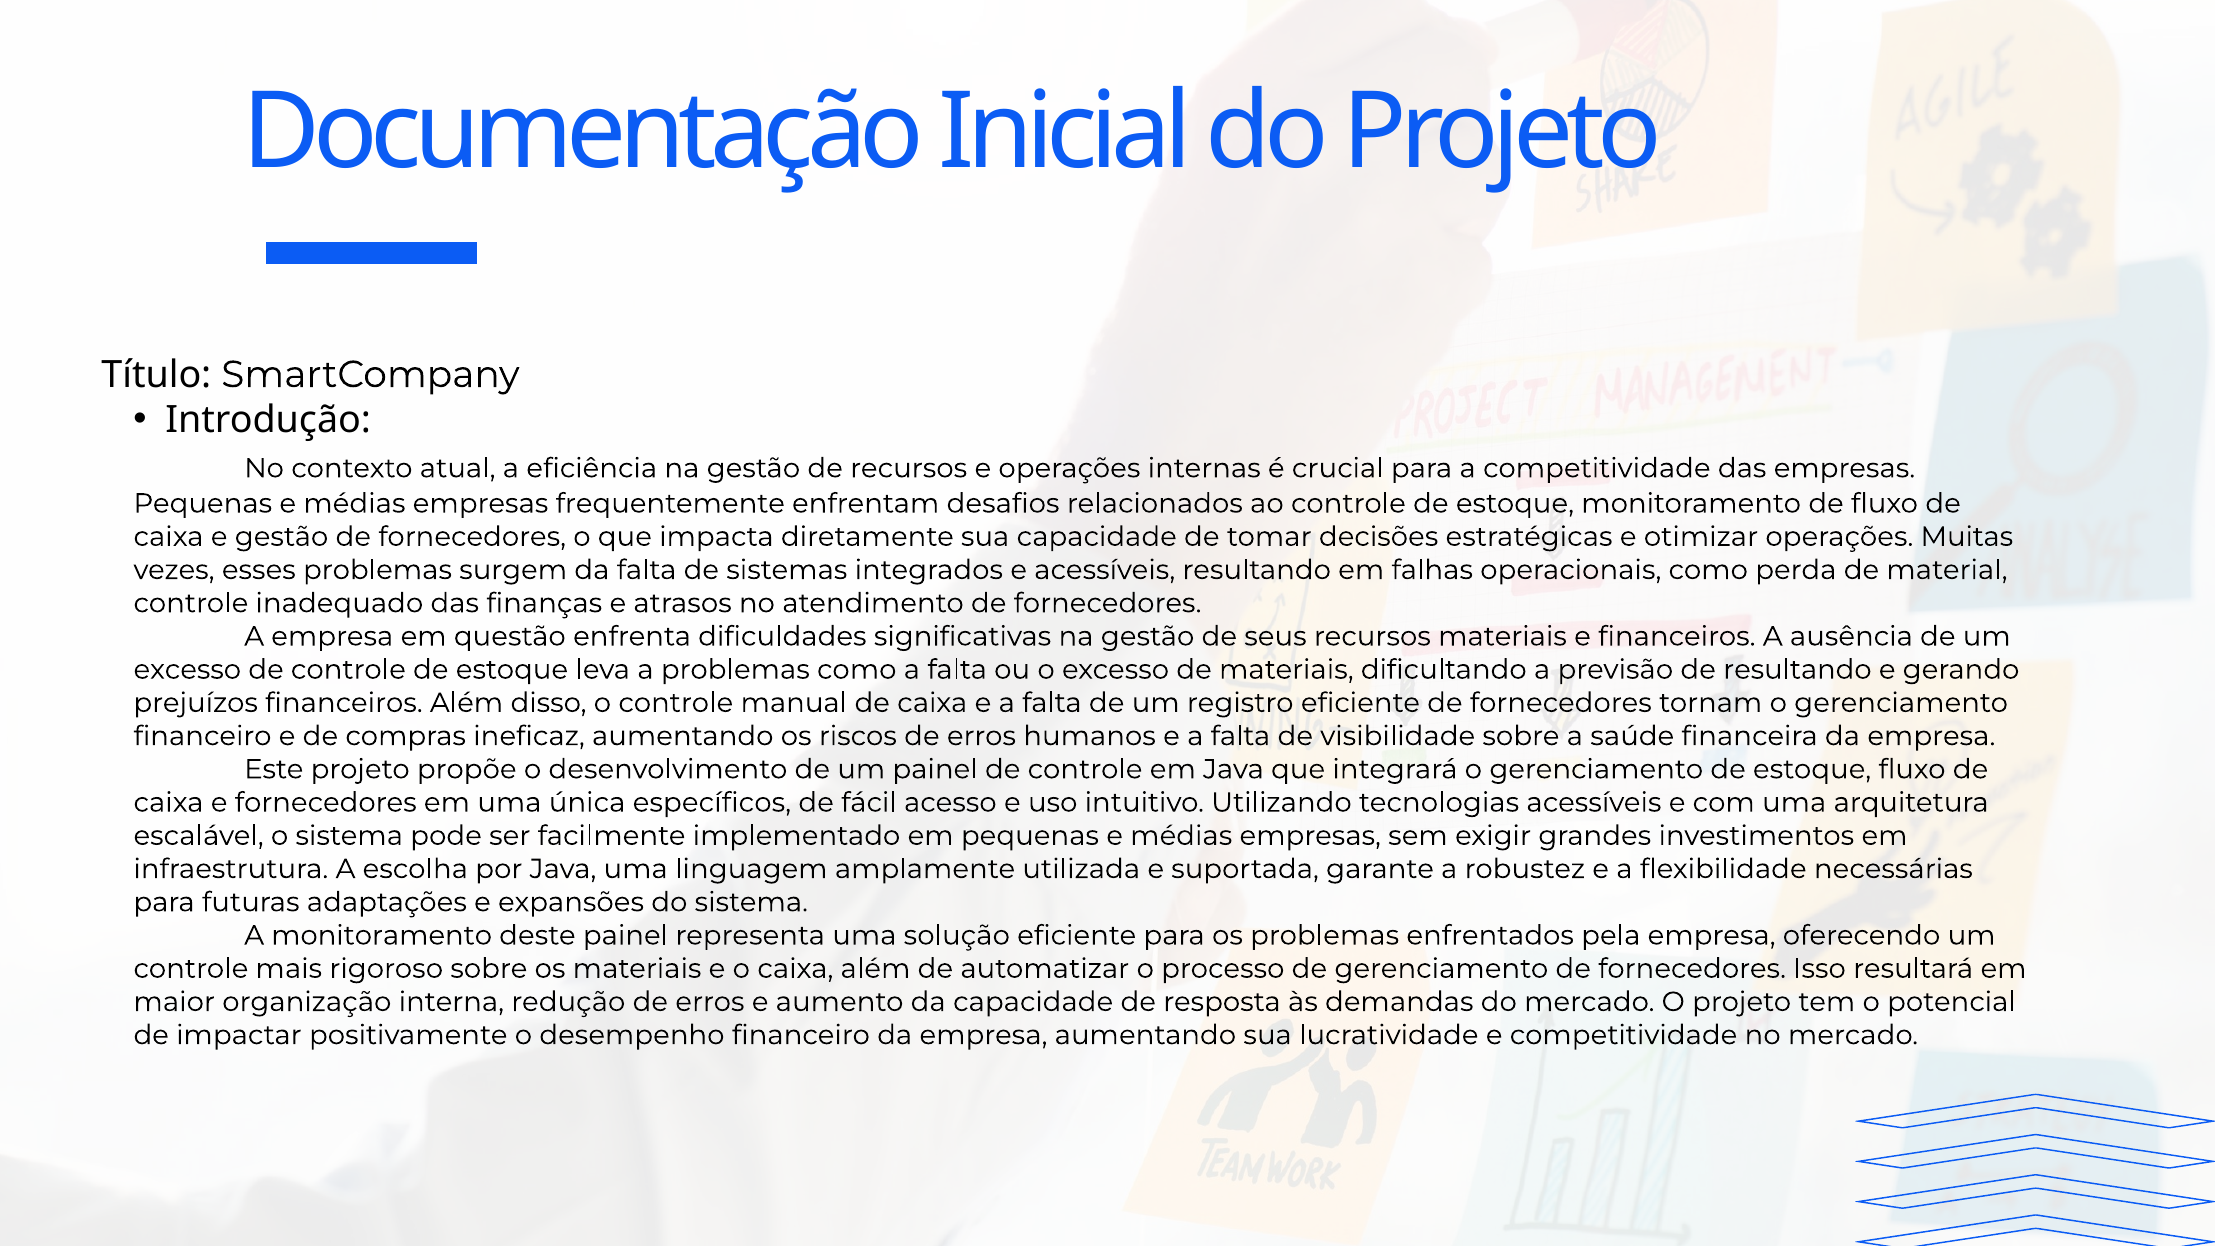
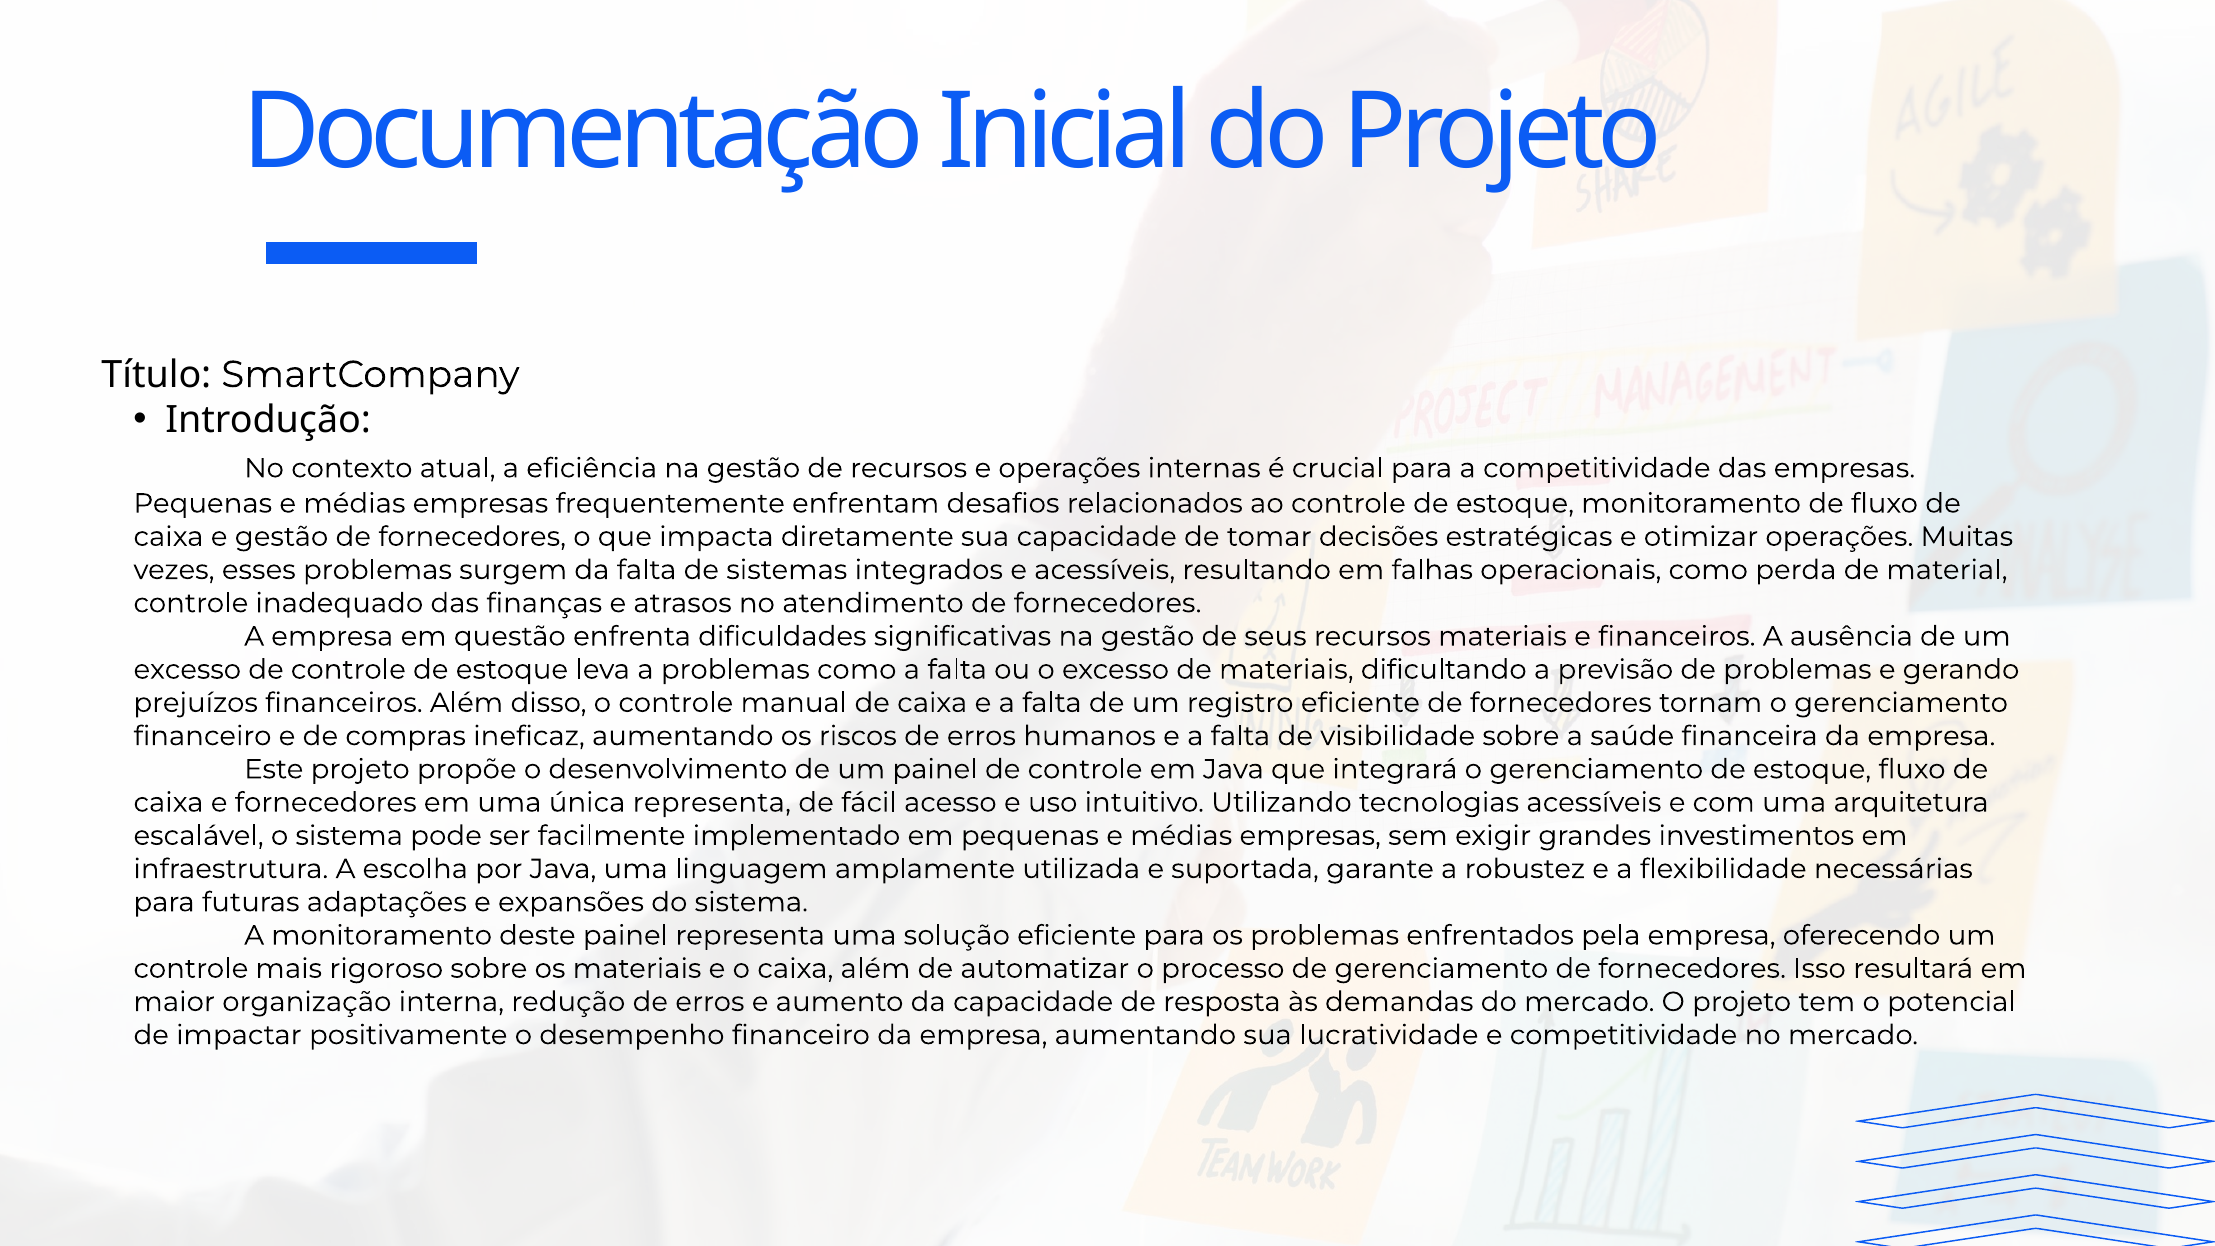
de resultando: resultando -> problemas (1797, 670)
única específicos: específicos -> representa (712, 802)
